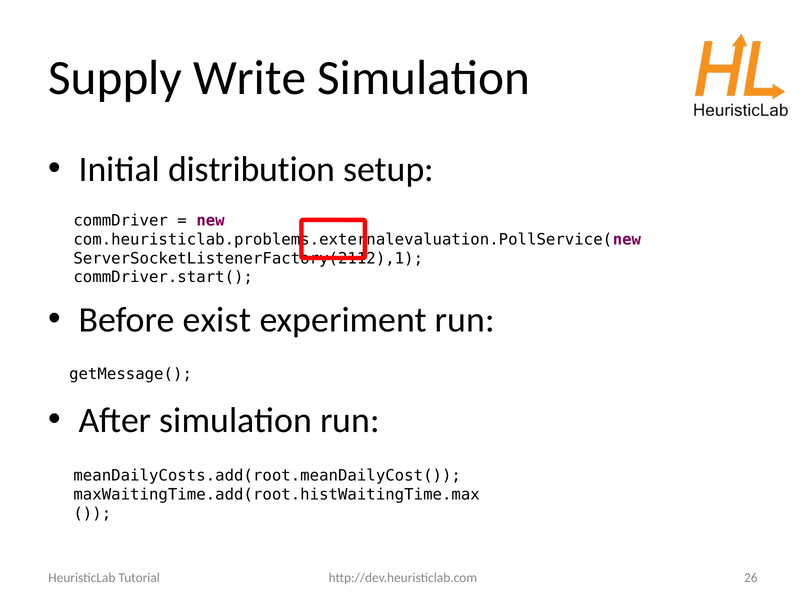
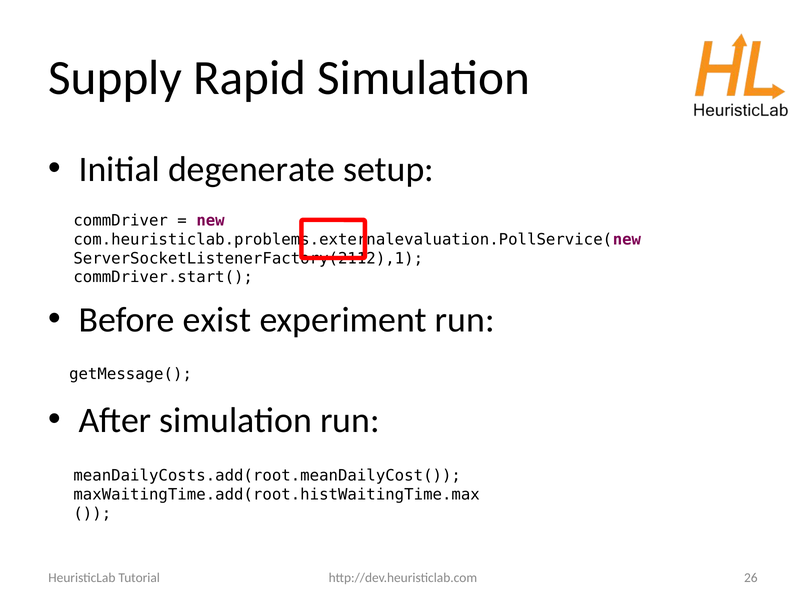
Write: Write -> Rapid (250, 78)
distribution: distribution -> degenerate (252, 169)
